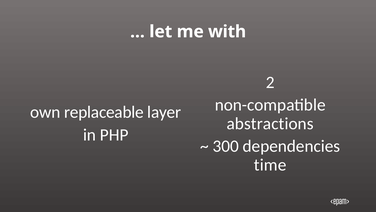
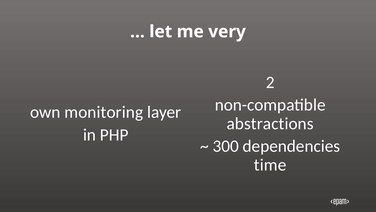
with: with -> very (227, 32)
replaceable: replaceable -> monitoring (104, 112)
